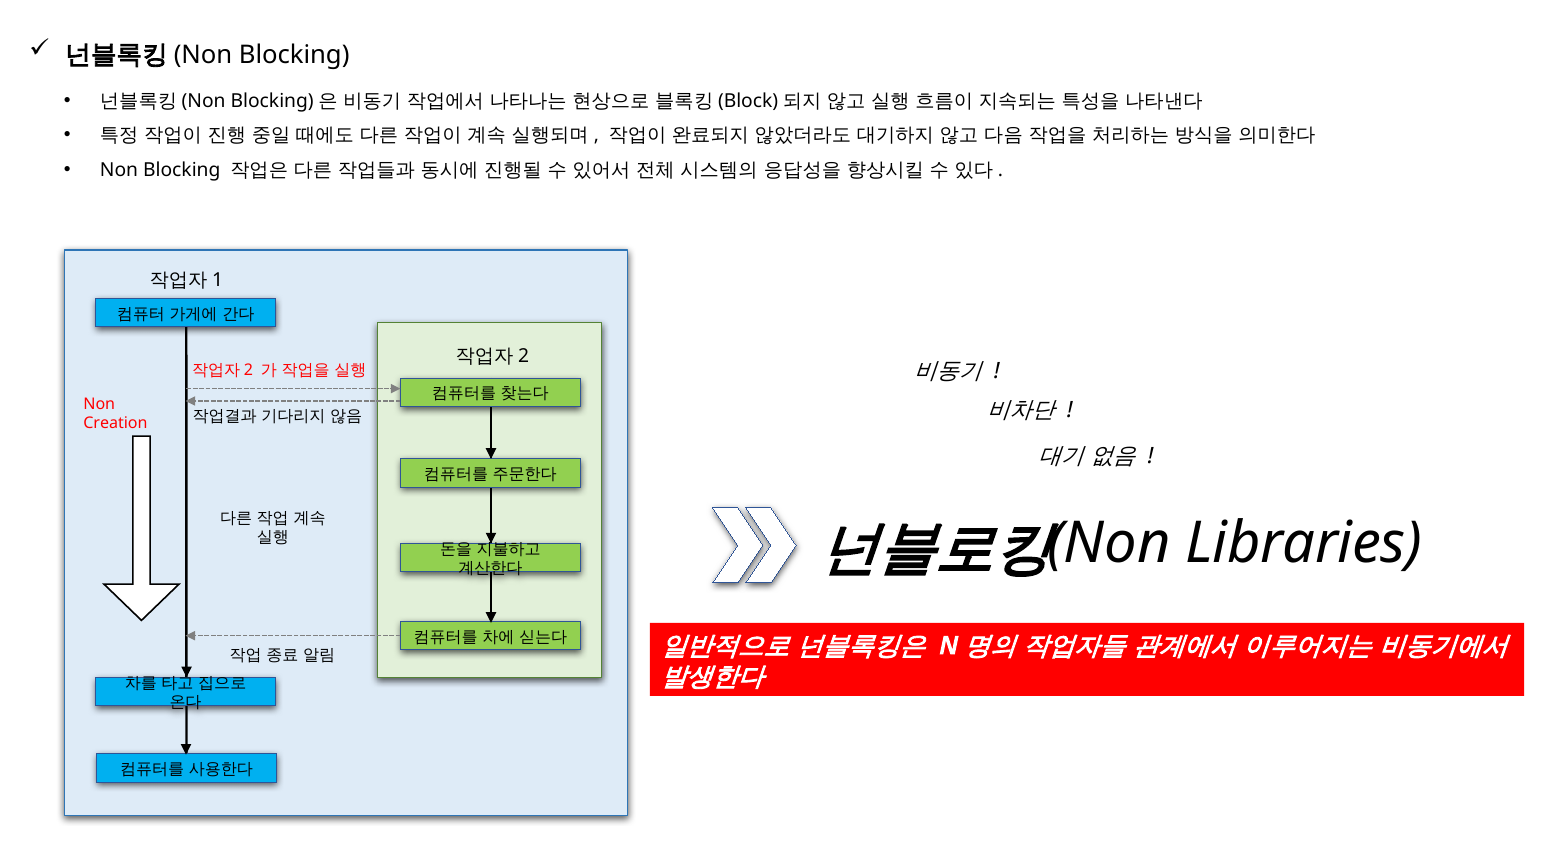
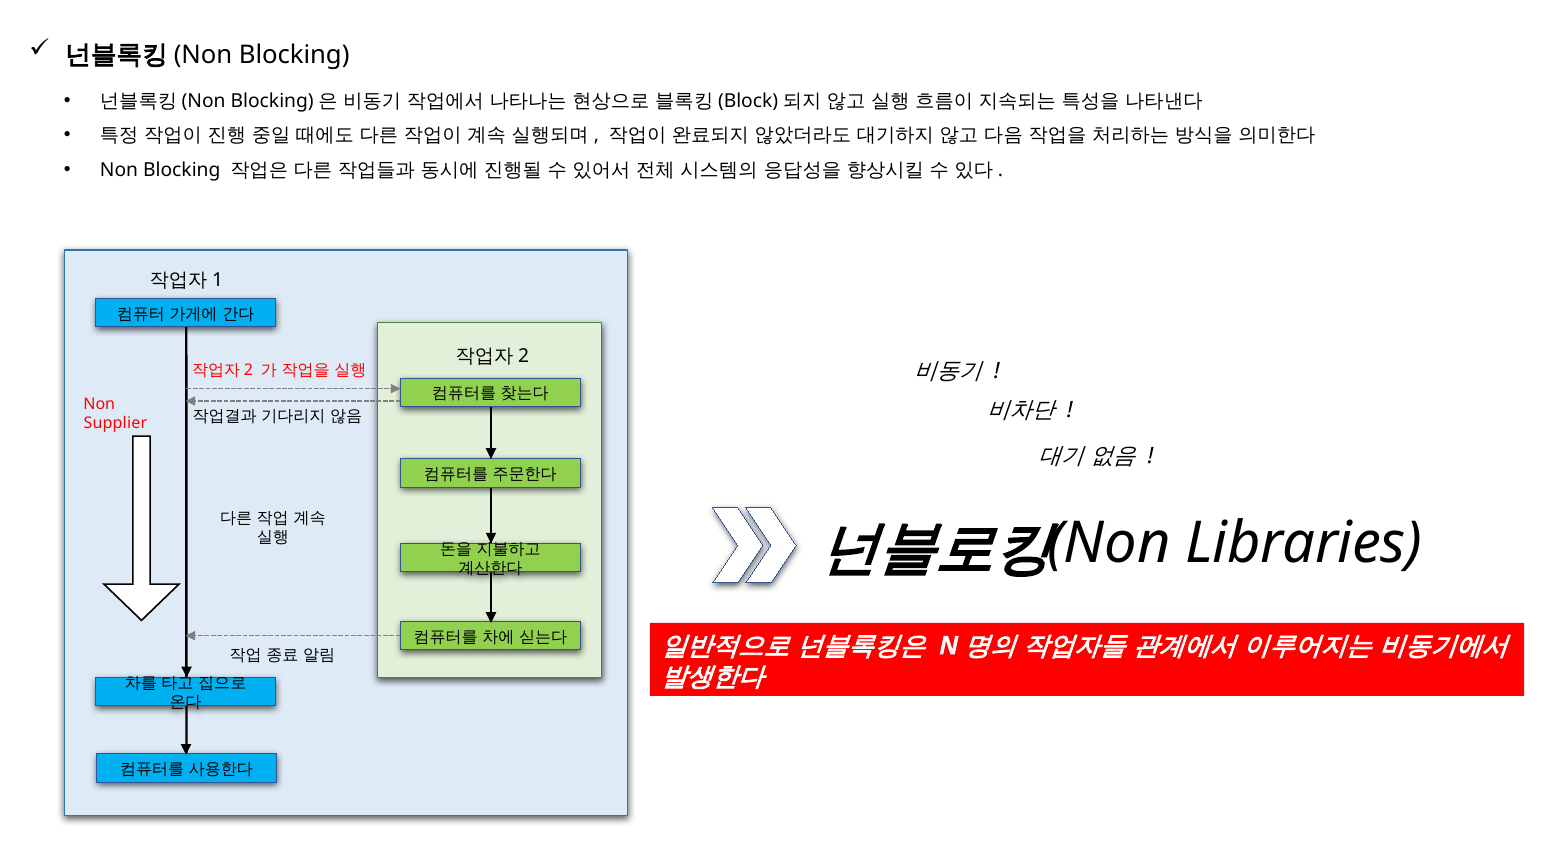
Creation: Creation -> Supplier (115, 423)
